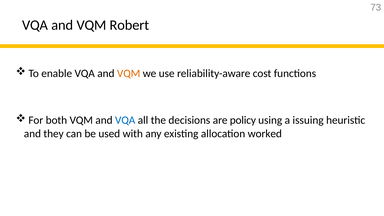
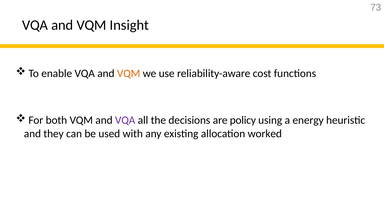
Robert: Robert -> Insight (129, 25)
VQA colour: blue -> purple (125, 120)
issuing: issuing -> energy (308, 120)
